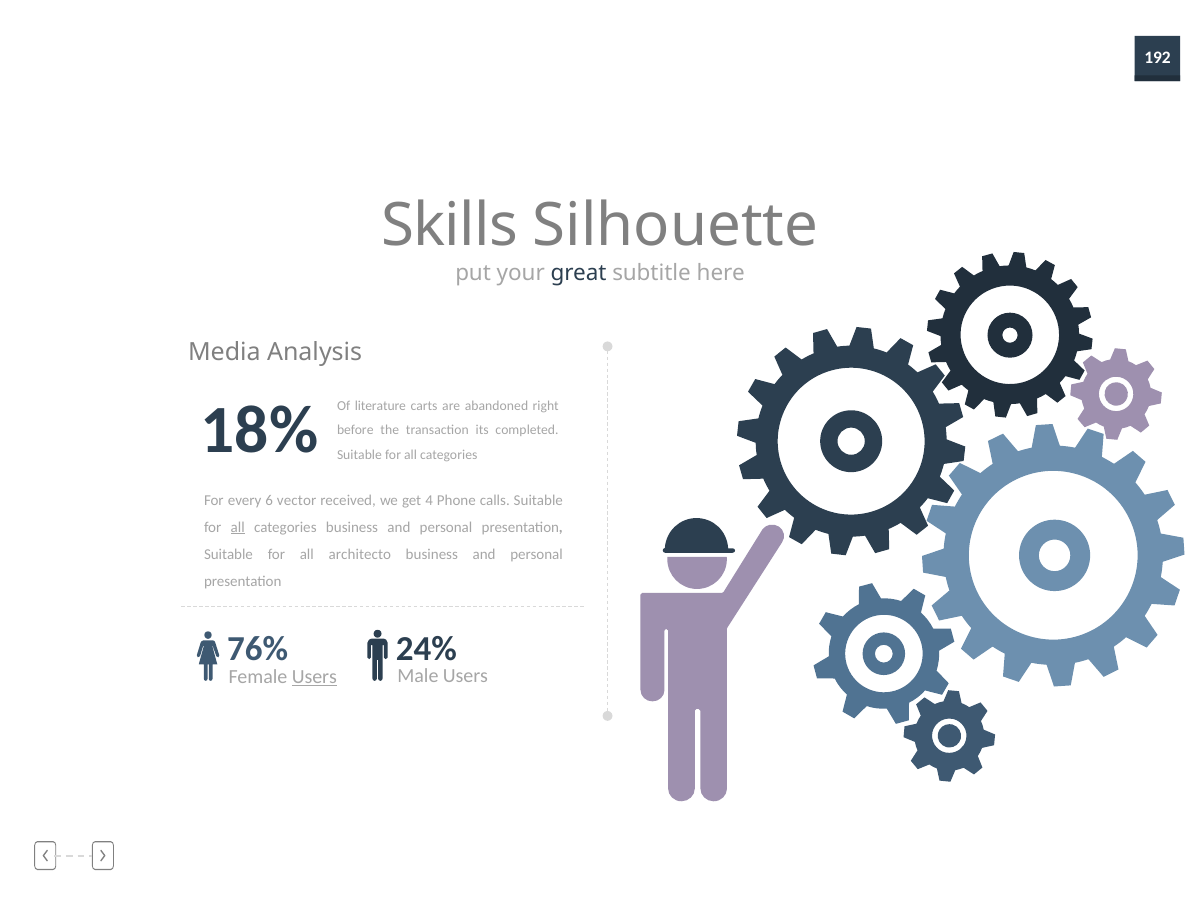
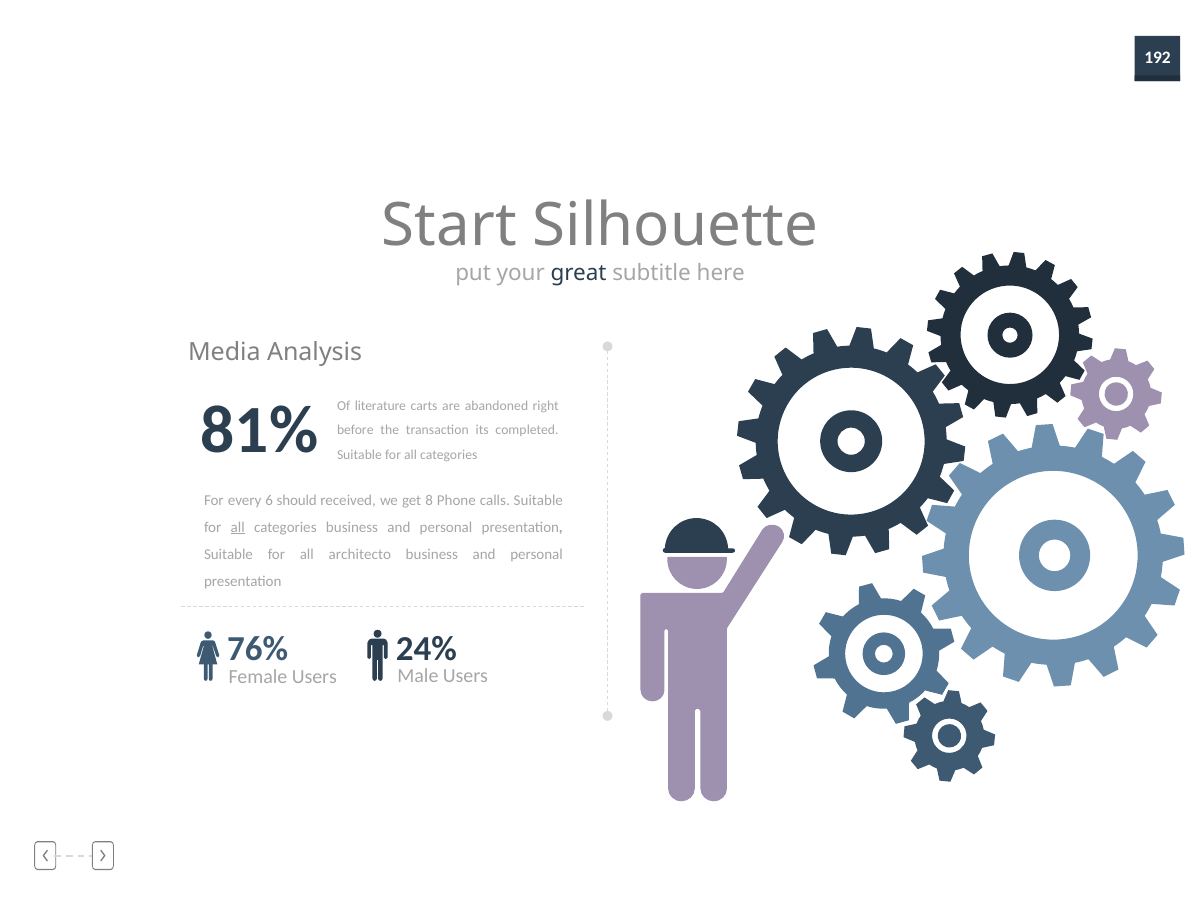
Skills: Skills -> Start (449, 226)
18%: 18% -> 81% (259, 430)
vector: vector -> should (297, 500)
4: 4 -> 8 (429, 500)
Users underline: present -> none (314, 677)
